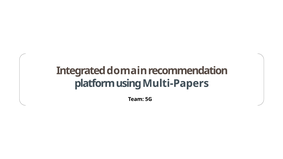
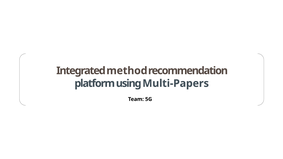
domain: domain -> method (127, 71)
